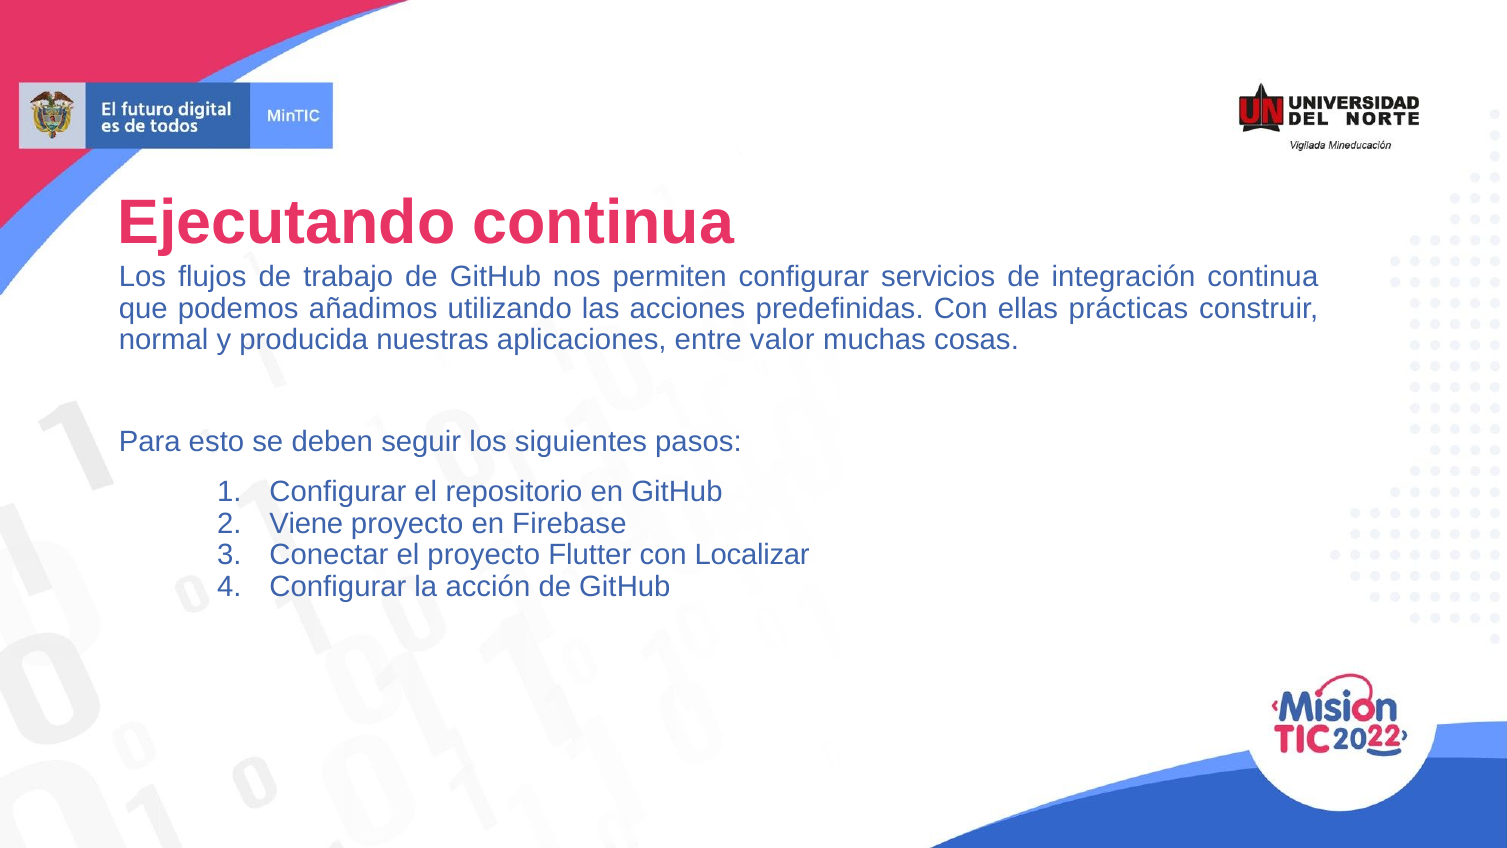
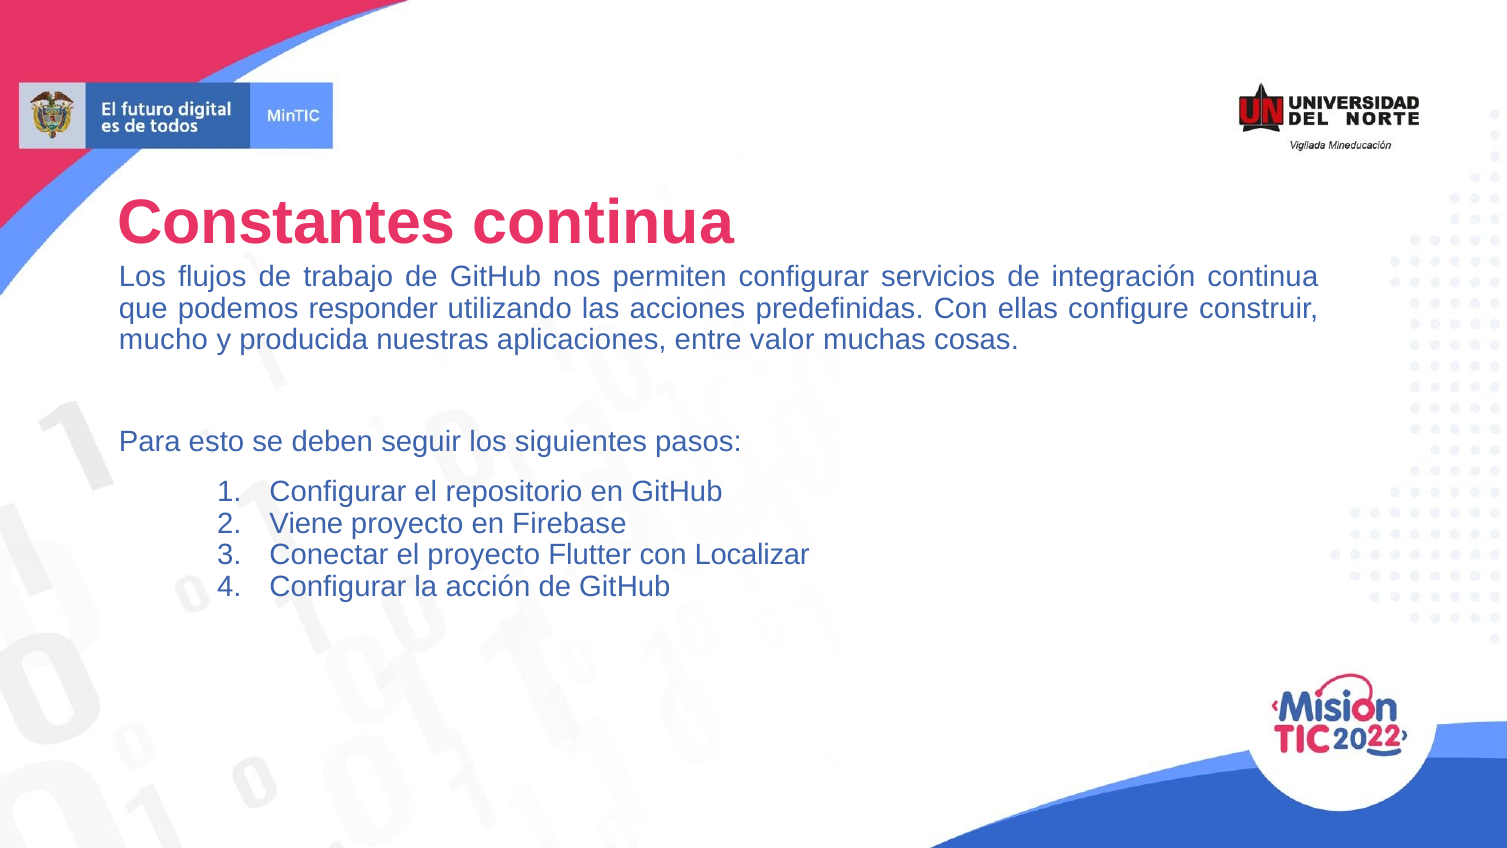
Ejecutando: Ejecutando -> Constantes (287, 223)
añadimos: añadimos -> responder (373, 308)
prácticas: prácticas -> configure (1129, 308)
normal: normal -> mucho (163, 340)
